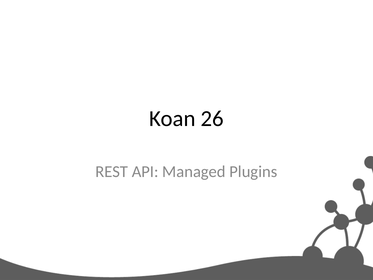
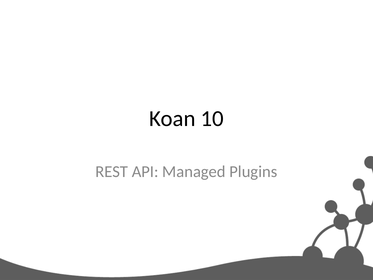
26: 26 -> 10 (212, 118)
